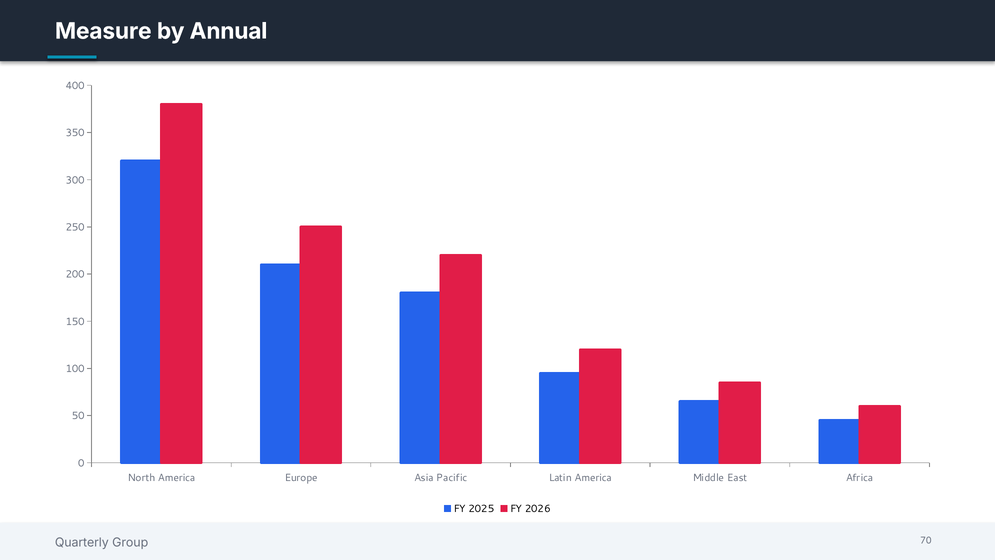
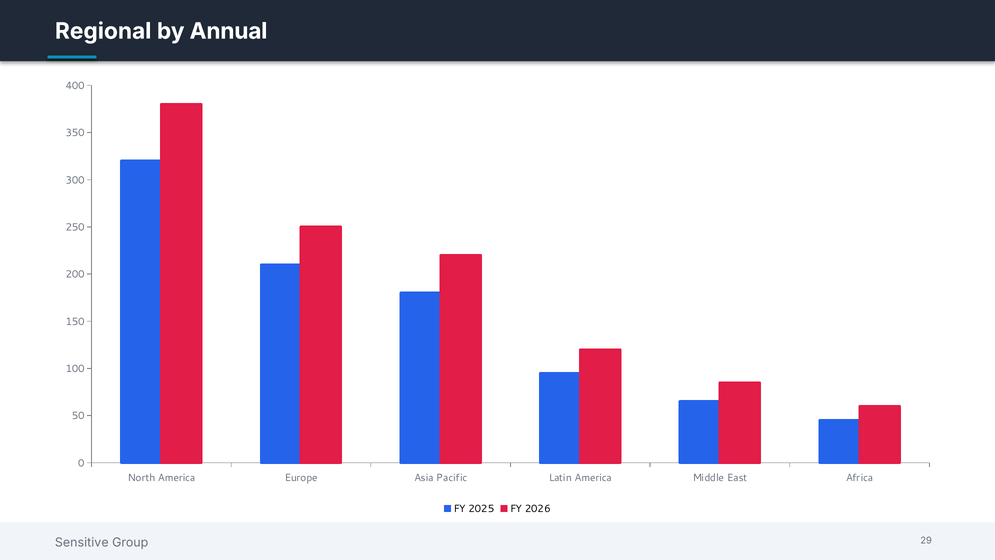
Measure: Measure -> Regional (103, 31)
Quarterly: Quarterly -> Sensitive (82, 543)
70: 70 -> 29 (926, 540)
